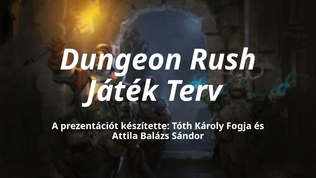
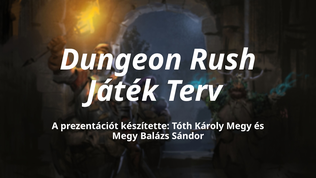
Károly Fogja: Fogja -> Megy (239, 126)
Attila: Attila -> Megy (125, 136)
